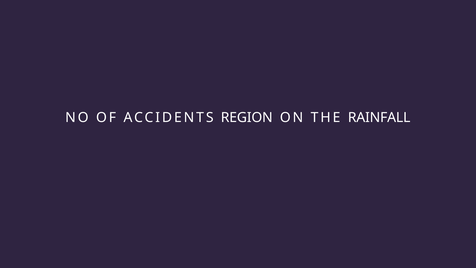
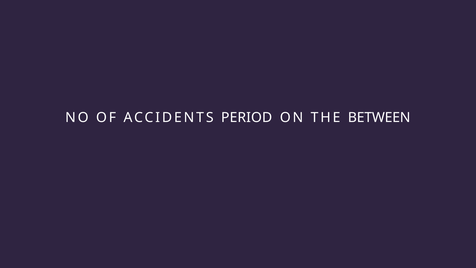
REGION: REGION -> PERIOD (247, 118)
RAINFALL: RAINFALL -> BETWEEN (379, 118)
